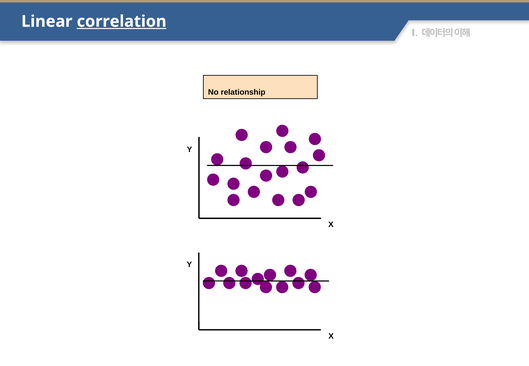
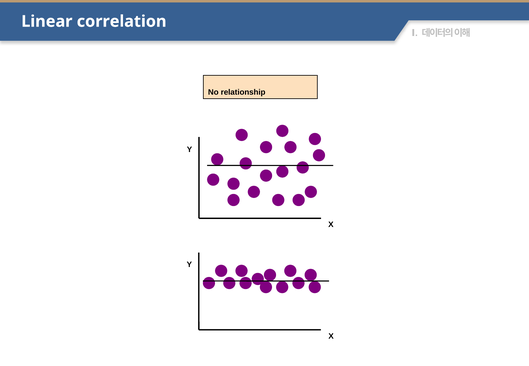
correlation underline: present -> none (122, 21)
